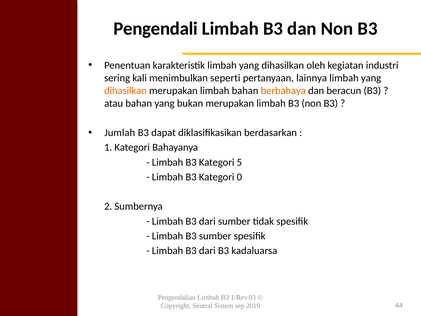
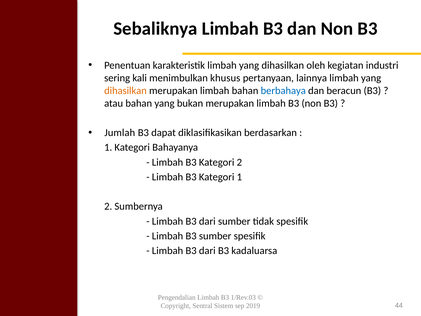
Pengendali: Pengendali -> Sebaliknya (155, 29)
seperti: seperti -> khusus (225, 78)
berbahaya colour: orange -> blue (283, 91)
Kategori 5: 5 -> 2 (239, 162)
Kategori 0: 0 -> 1 (239, 177)
